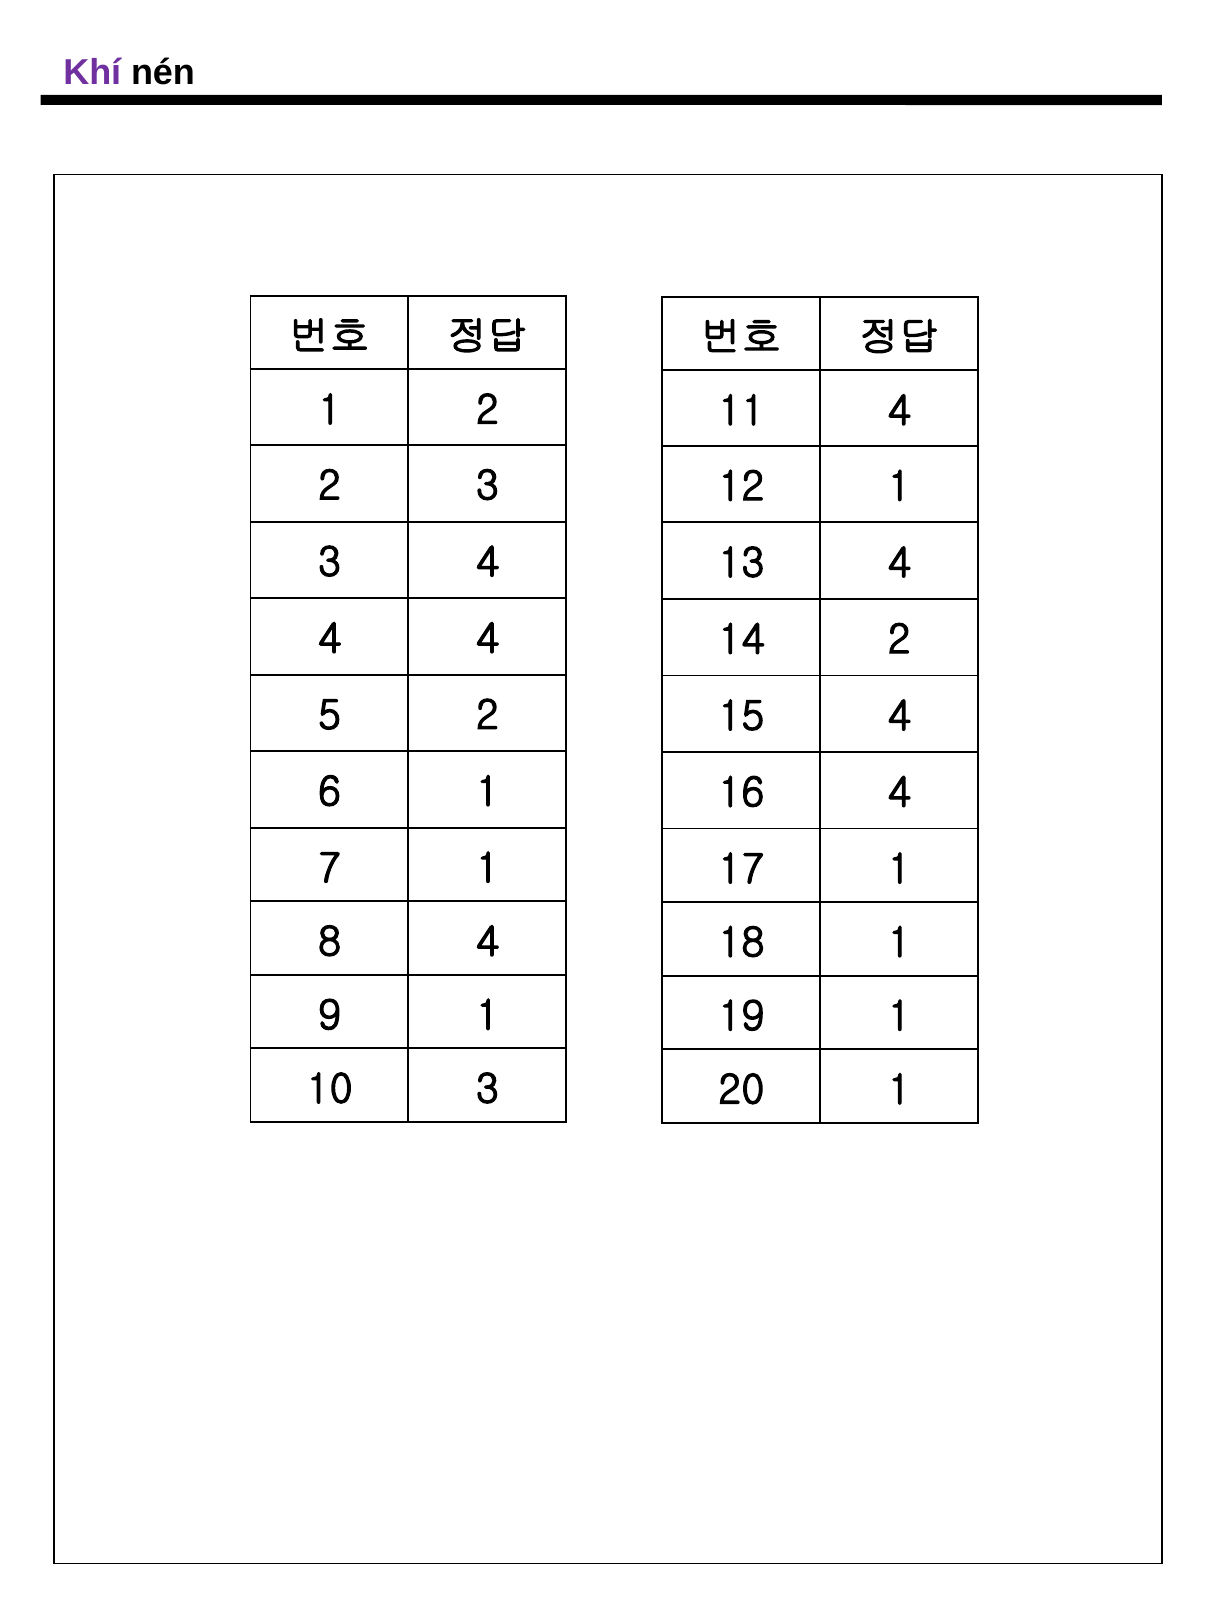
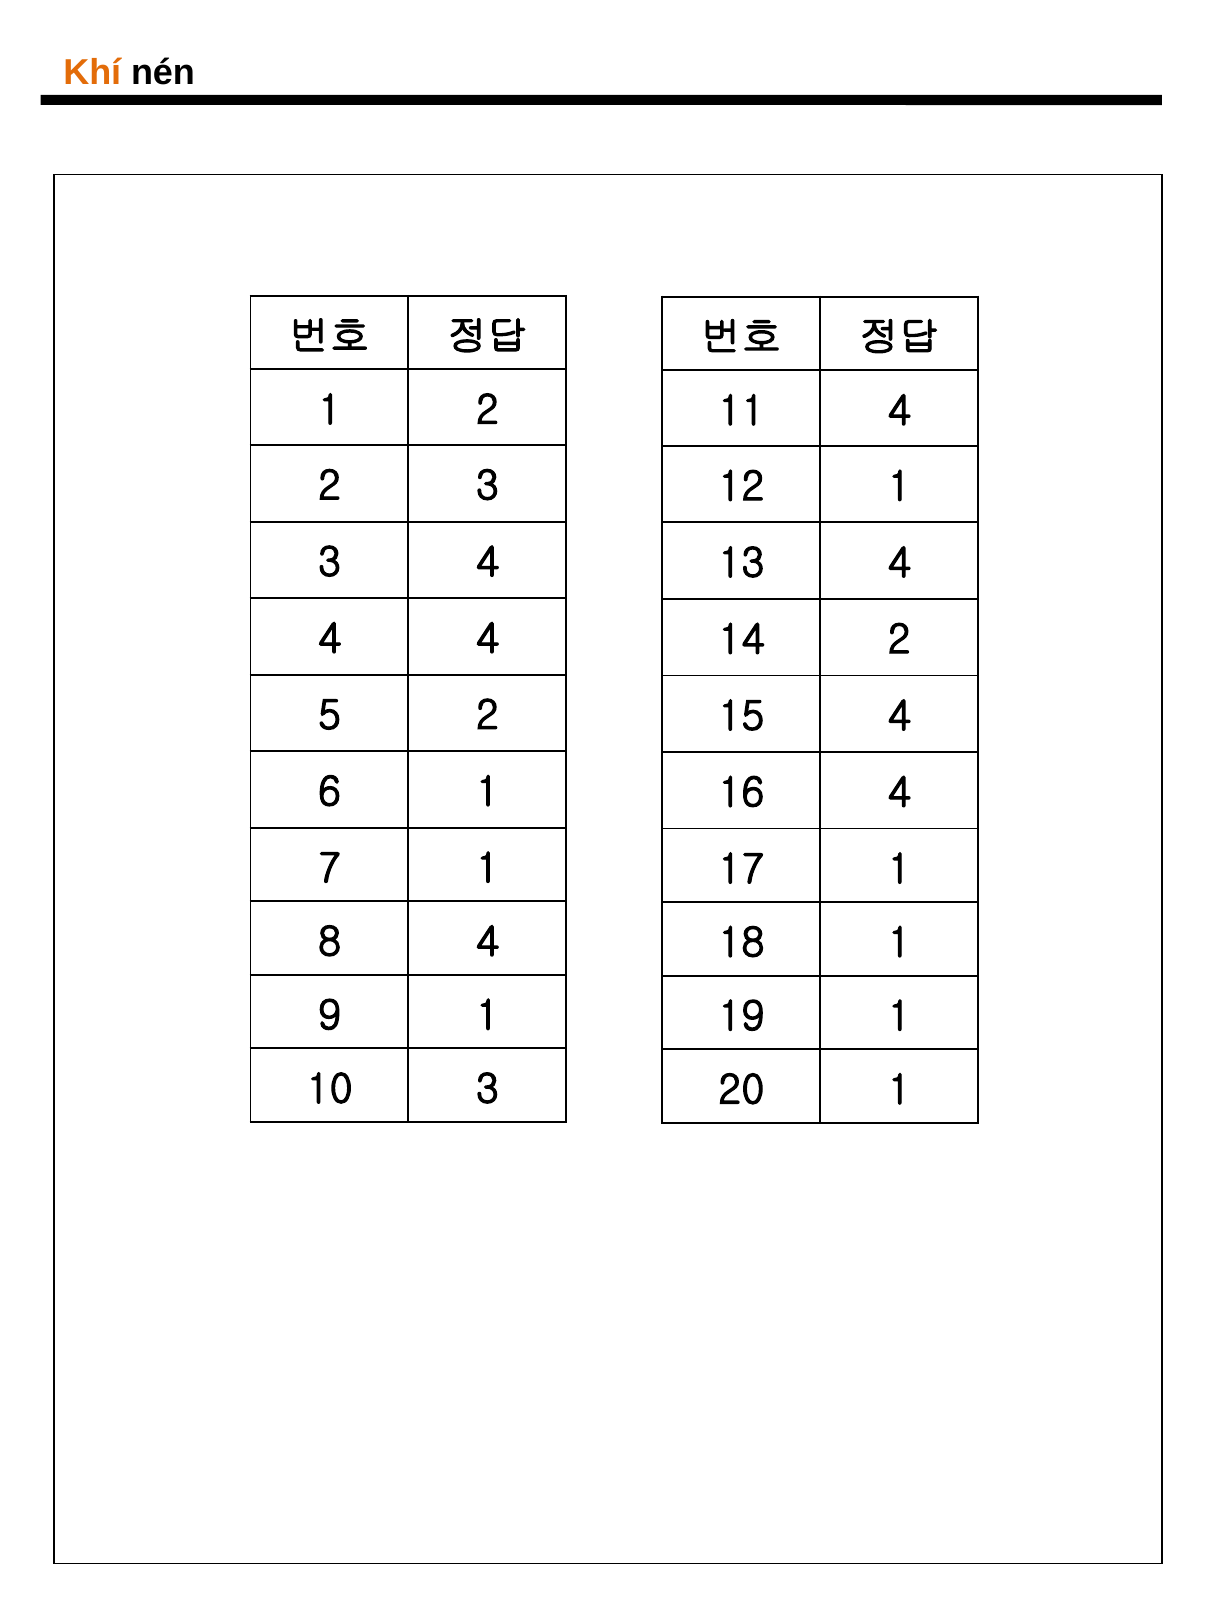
Khí colour: purple -> orange (92, 73)
